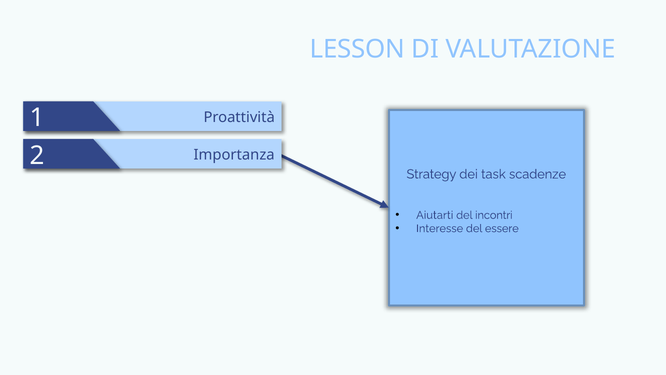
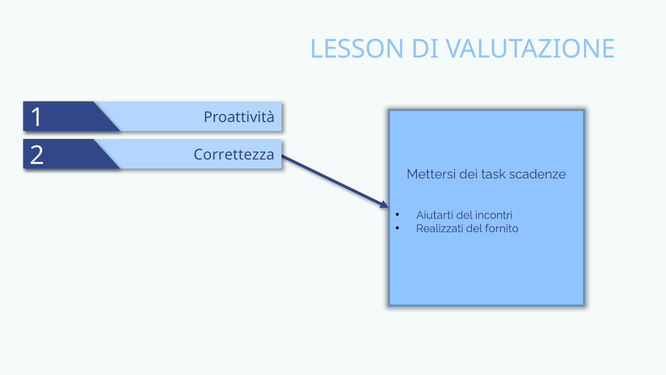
Importanza: Importanza -> Correttezza (234, 155)
Strategy: Strategy -> Mettersi (431, 174)
Interesse: Interesse -> Realizzati (440, 228)
essere: essere -> fornito (502, 228)
